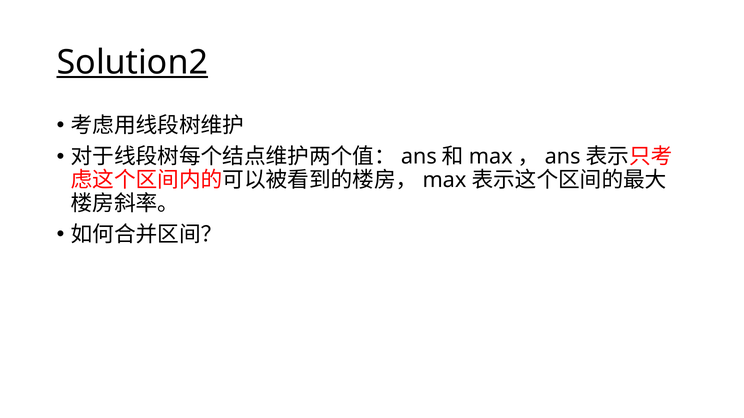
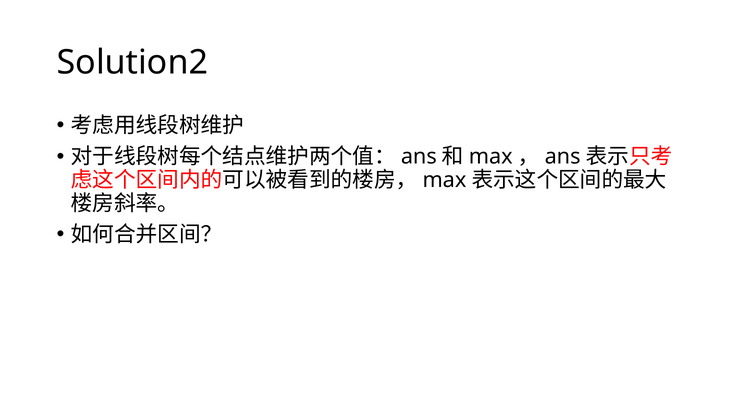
Solution2 underline: present -> none (132, 62)
